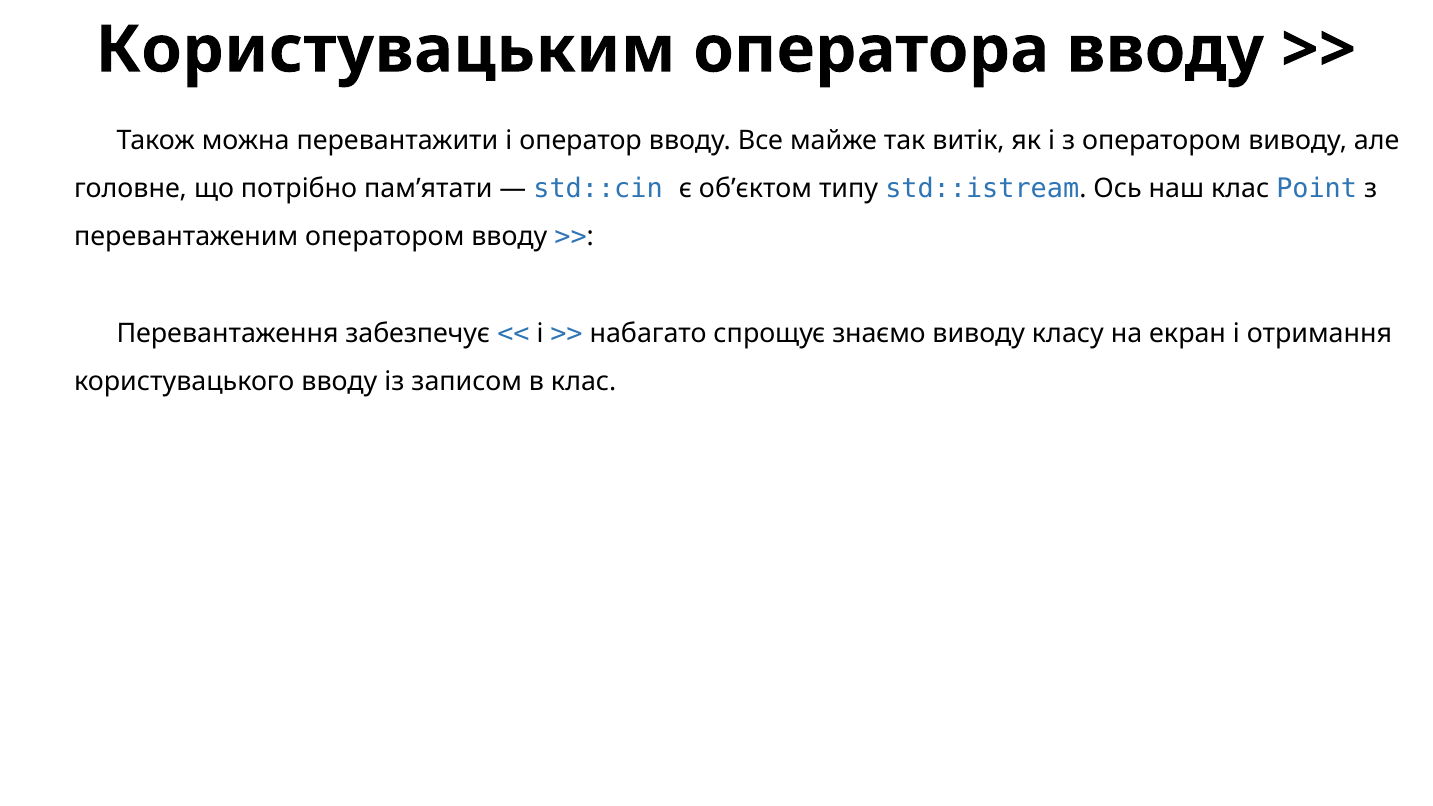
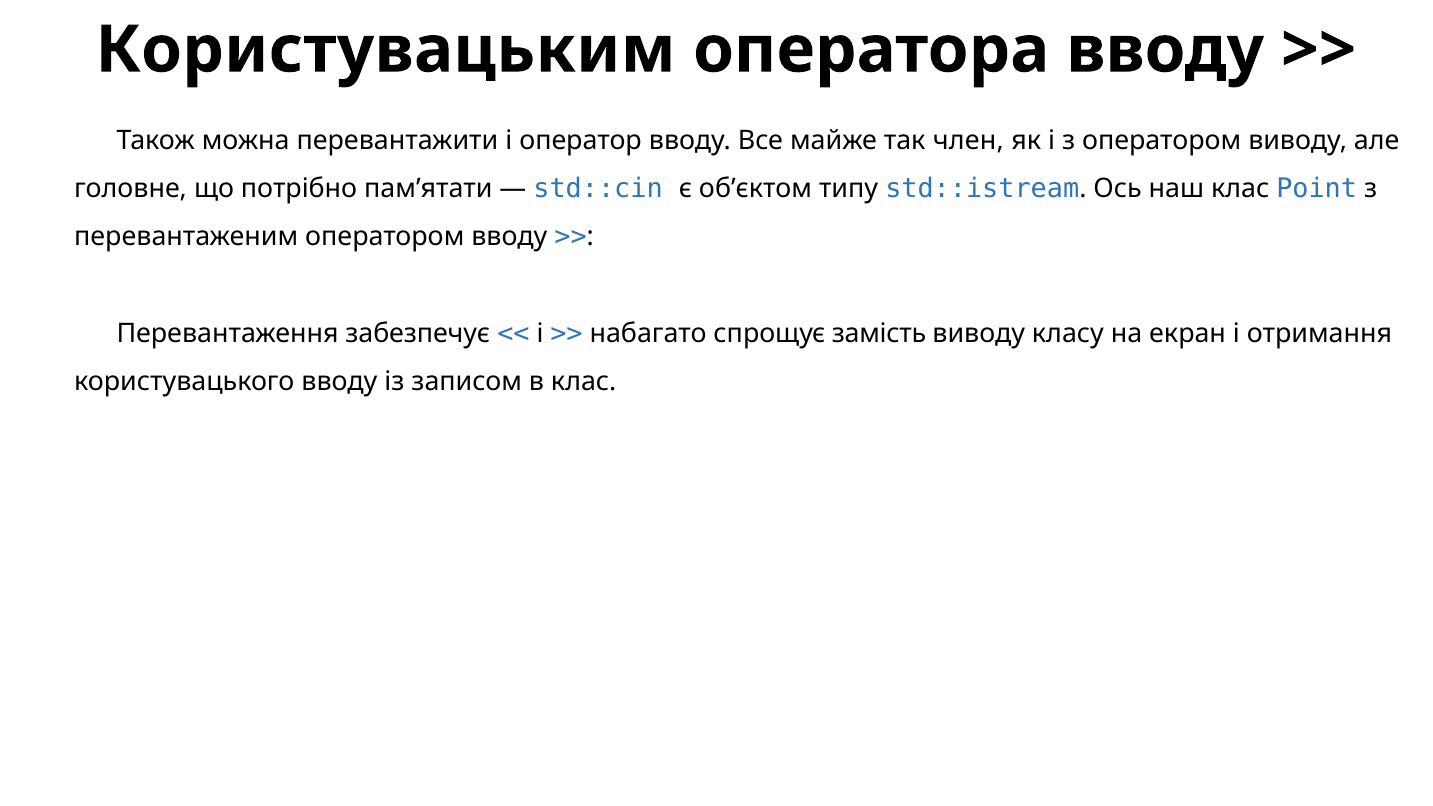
витік: витік -> член (968, 140)
знаємо: знаємо -> замість (879, 334)
